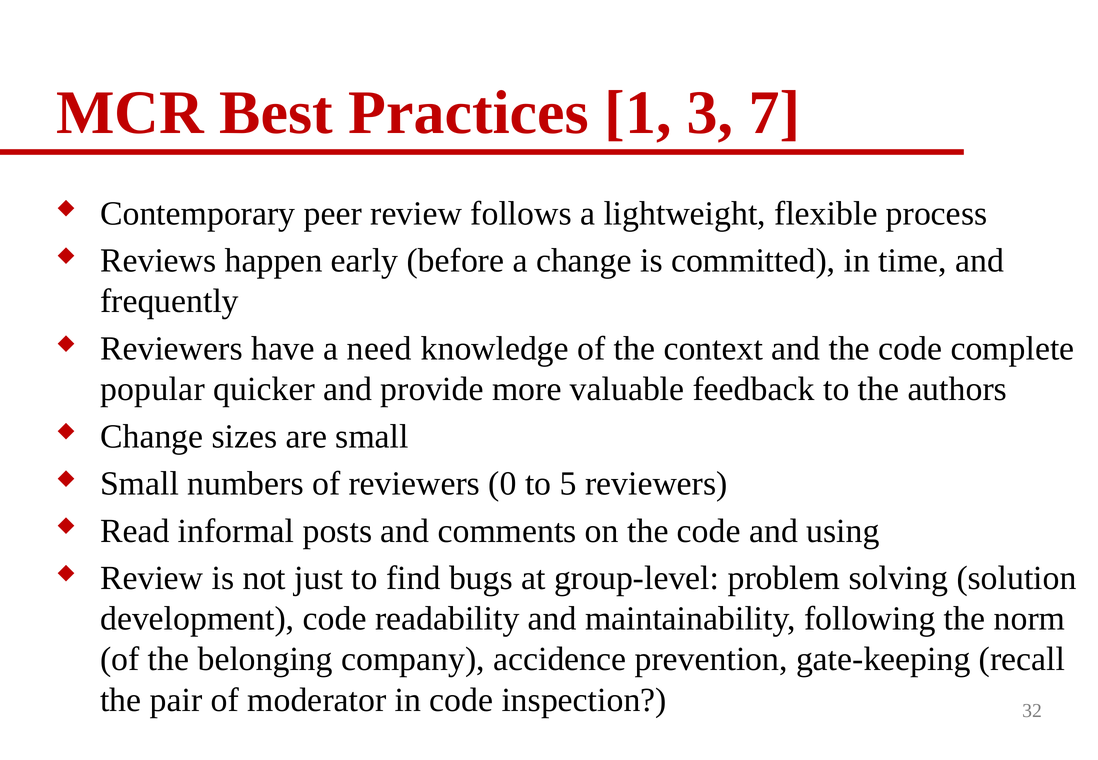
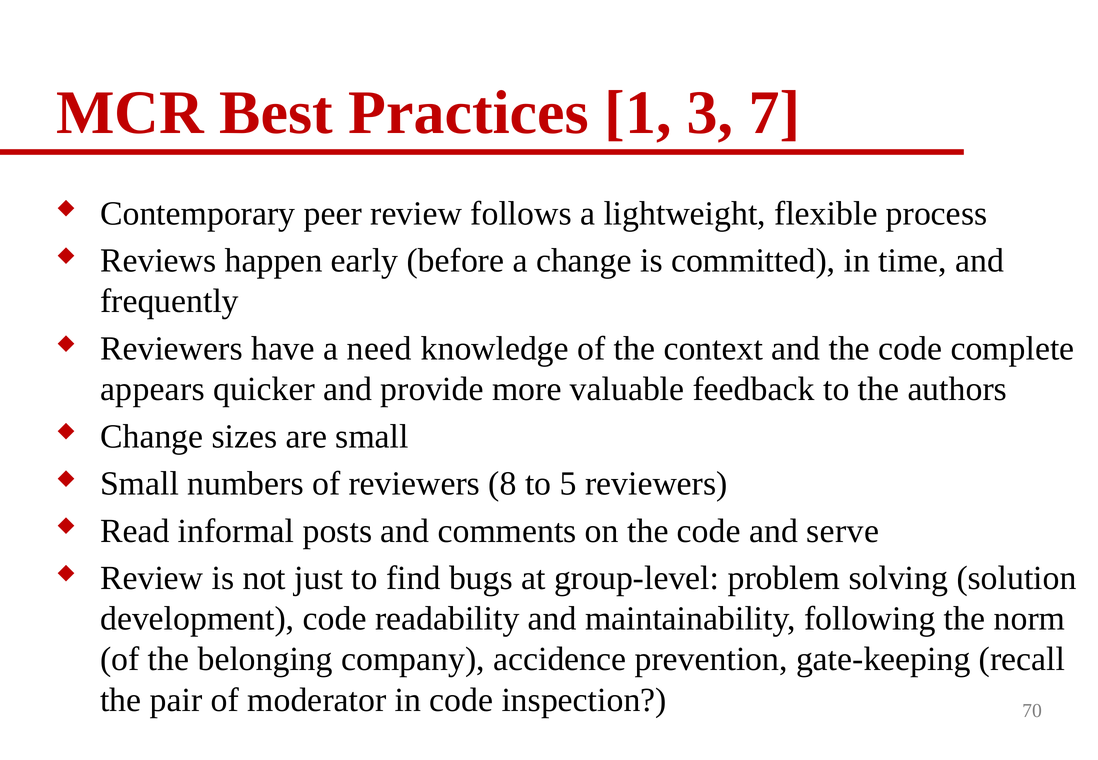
popular: popular -> appears (153, 389)
0: 0 -> 8 (502, 484)
using: using -> serve (843, 531)
32: 32 -> 70 (1032, 711)
